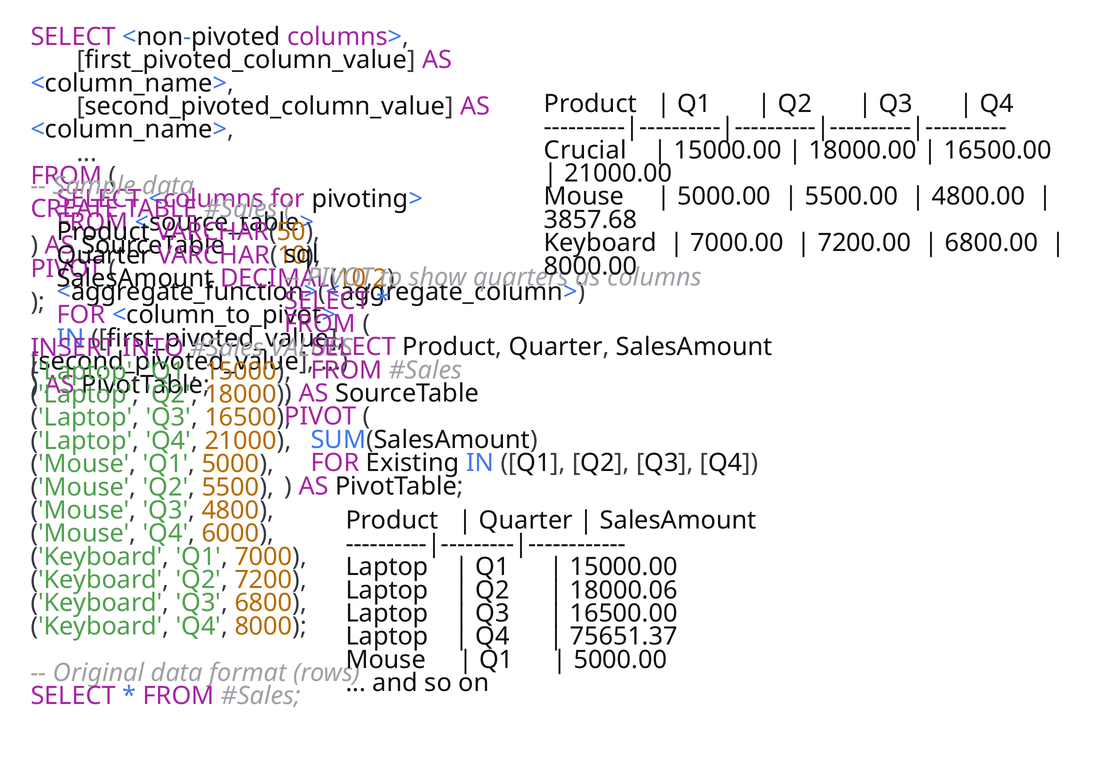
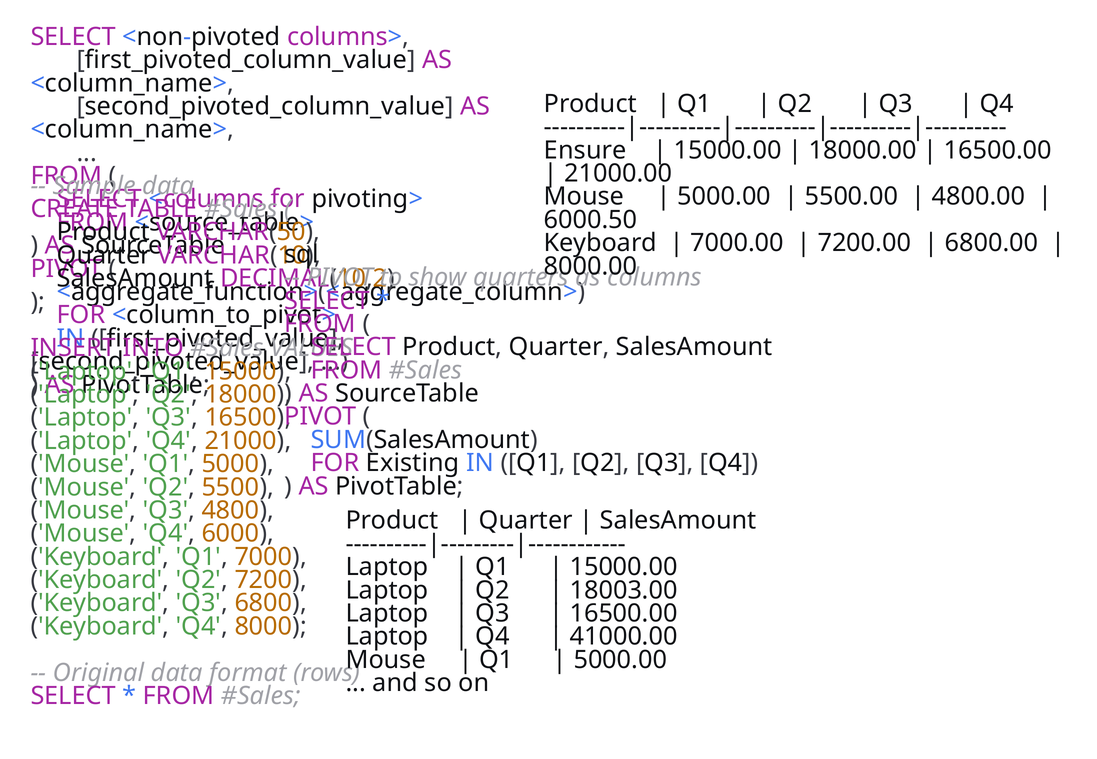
Crucial: Crucial -> Ensure (585, 150)
3857.68: 3857.68 -> 6000.50 (591, 220)
18000.06: 18000.06 -> 18003.00 (624, 591)
75651.37: 75651.37 -> 41000.00 (624, 637)
